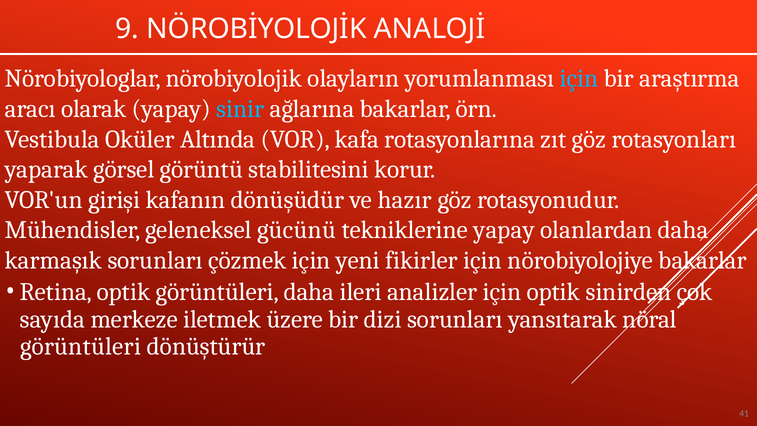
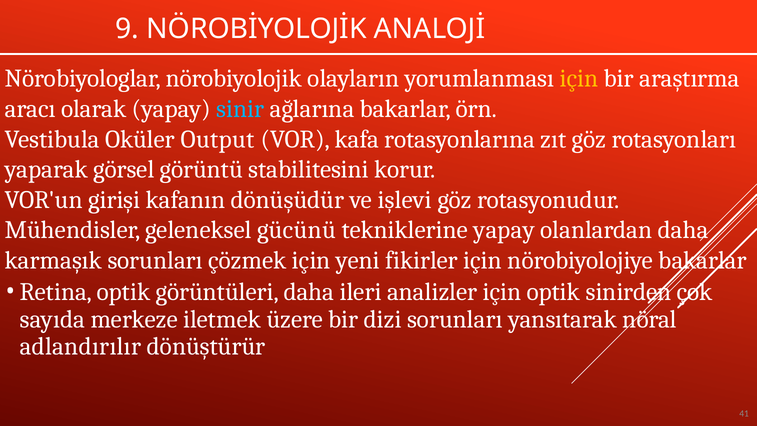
için colour: light blue -> yellow (579, 79)
Altında: Altında -> Output (218, 139)
hazır: hazır -> işlevi (405, 200)
görüntüleri: görüntüleri -> adlandırılır (81, 346)
